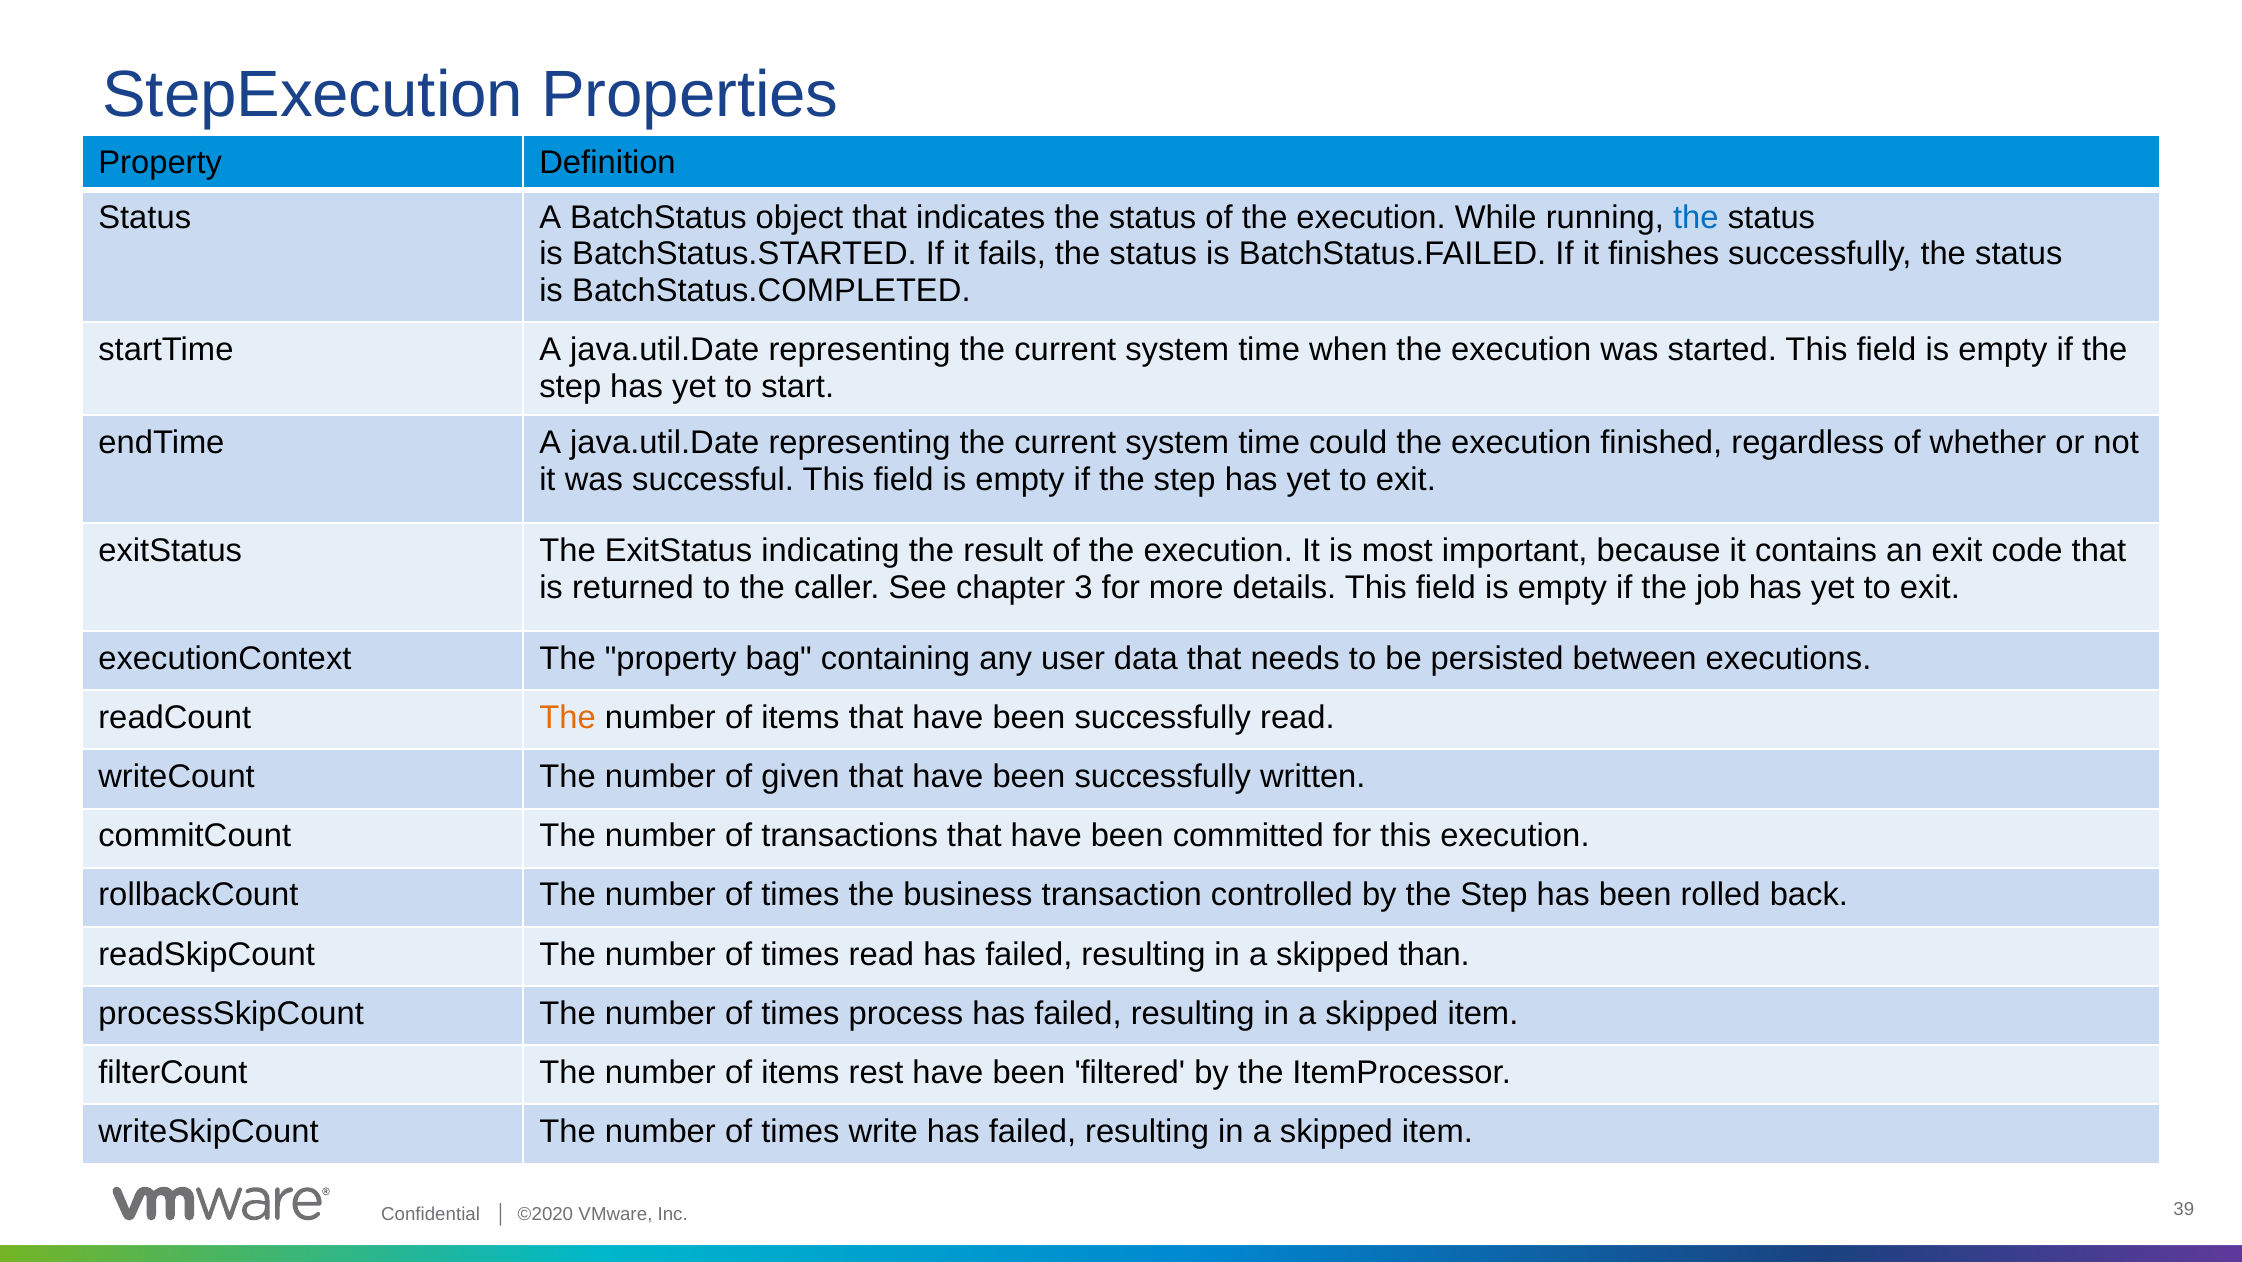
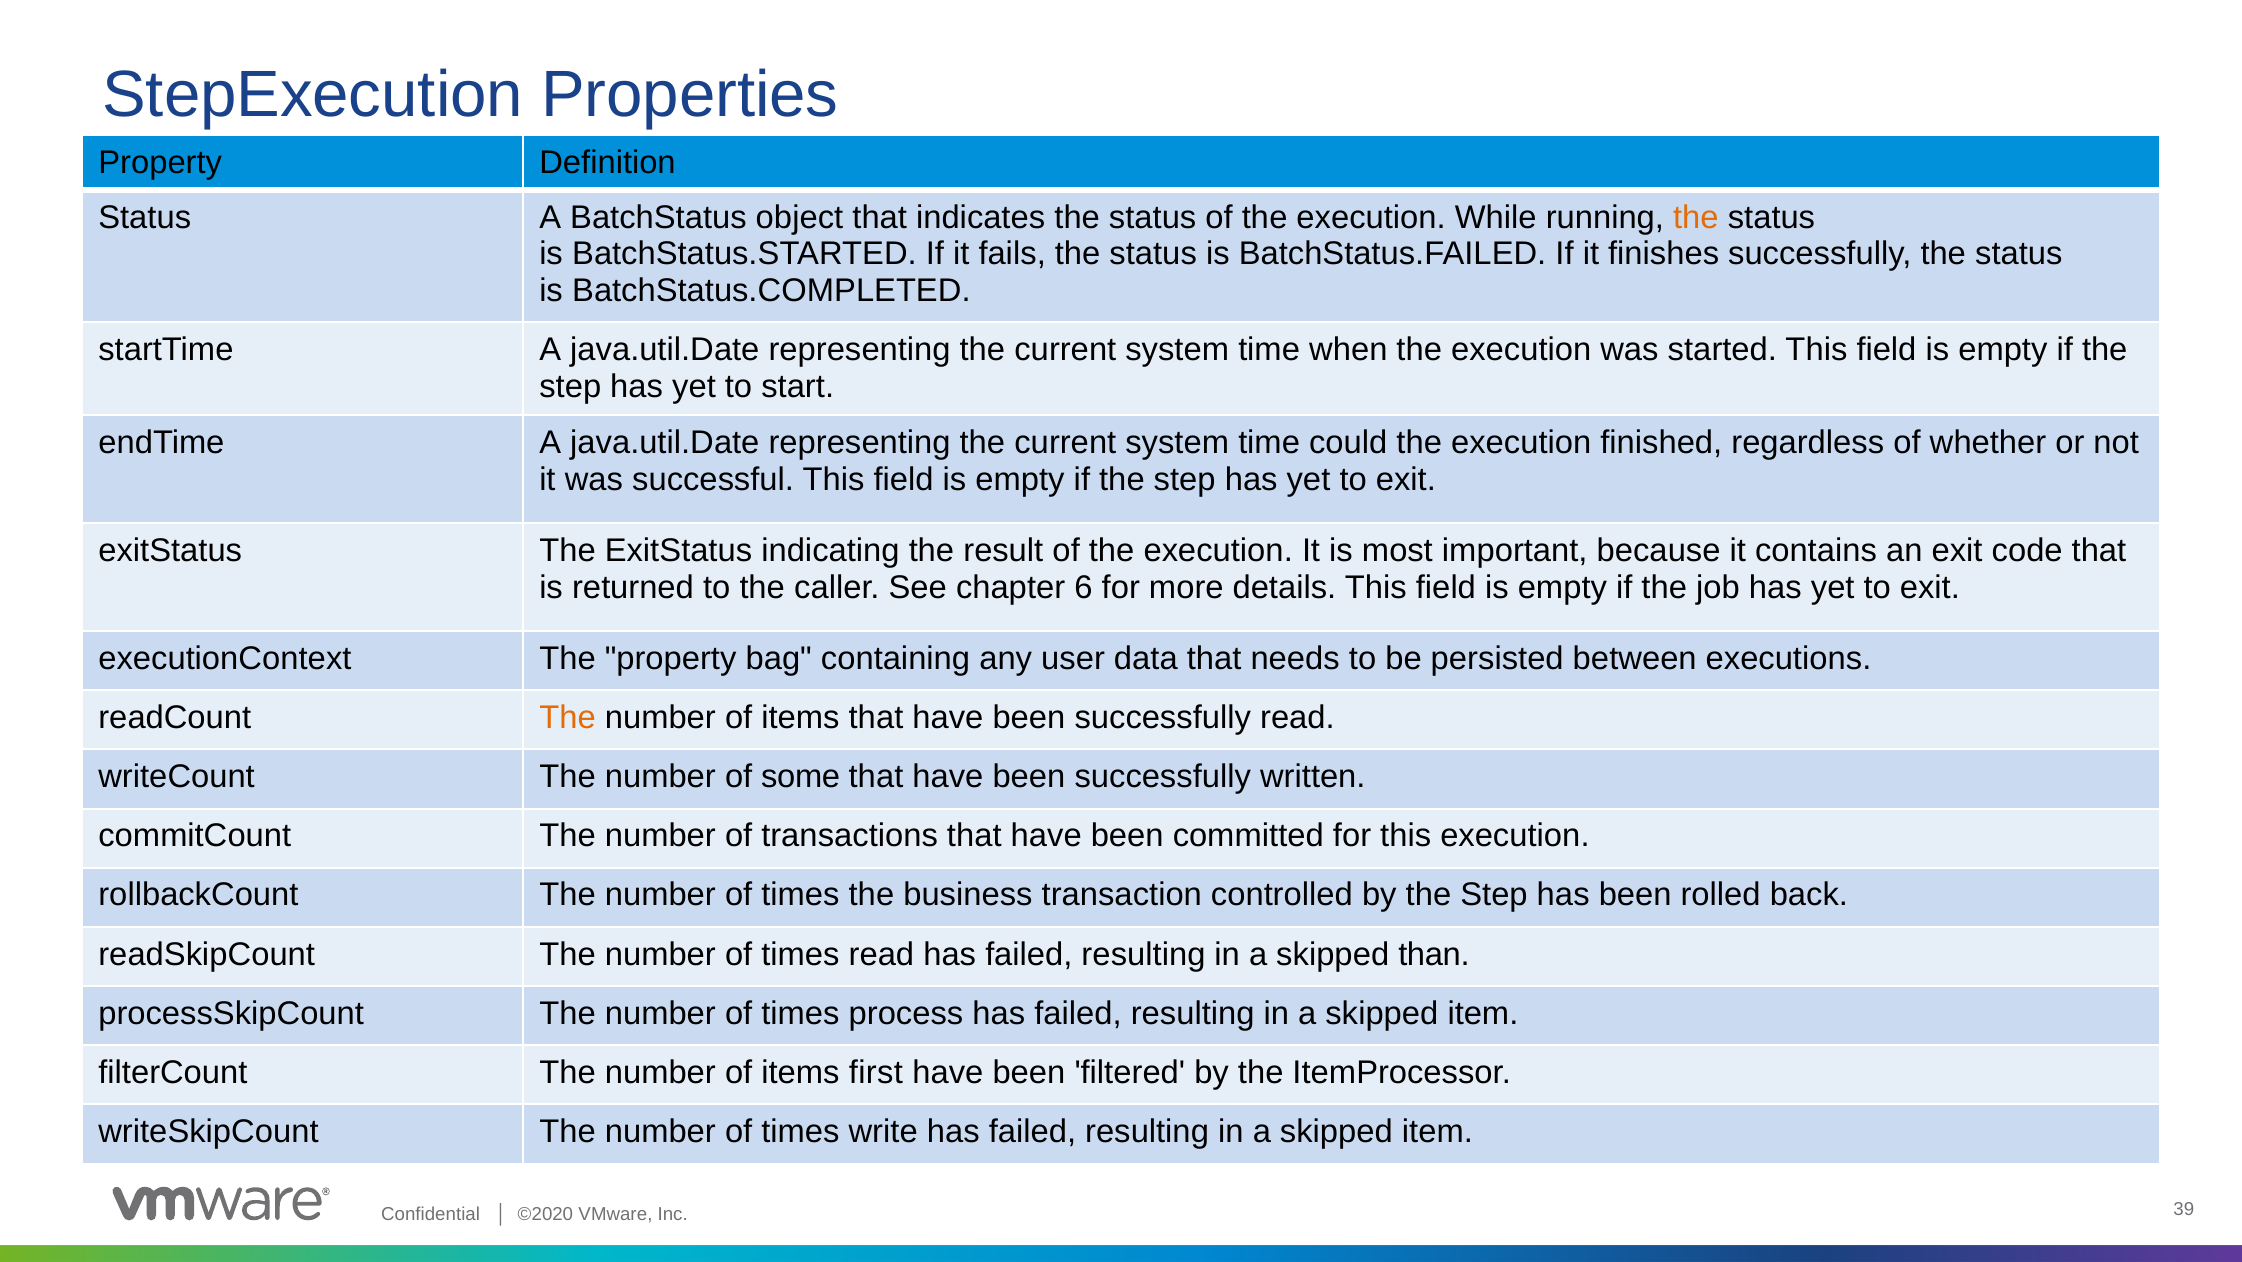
the colour: blue -> orange (1696, 217)
3: 3 -> 6 (1084, 587)
given: given -> some (801, 776)
rest: rest -> first (876, 1072)
